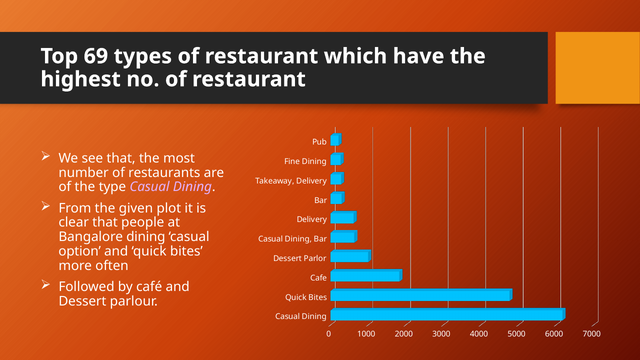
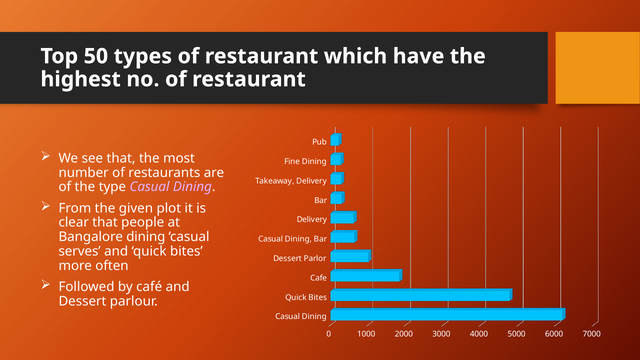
69: 69 -> 50 (96, 56)
option: option -> serves (80, 251)
